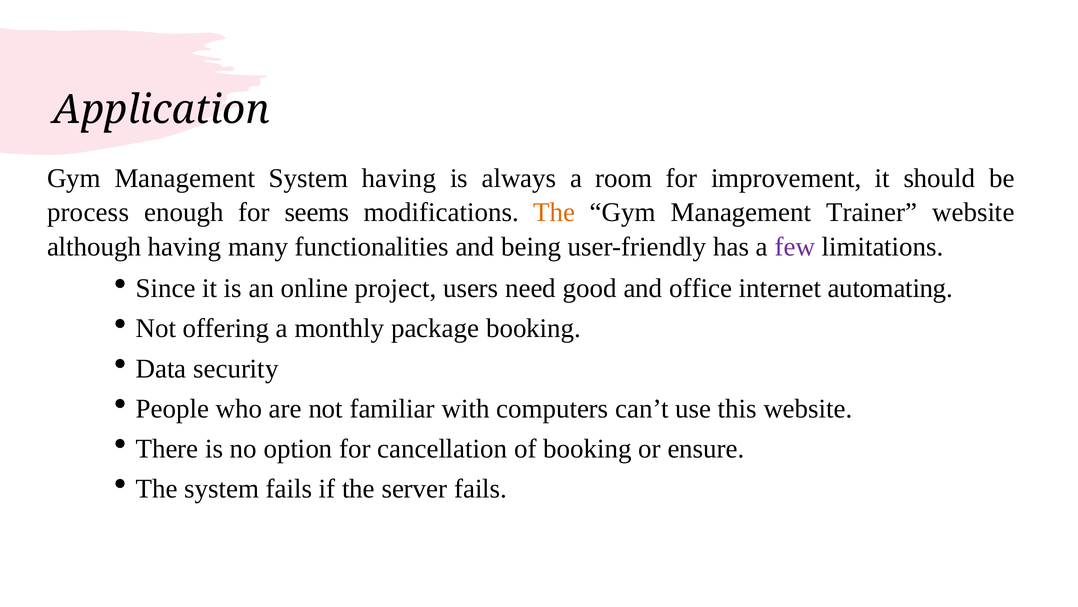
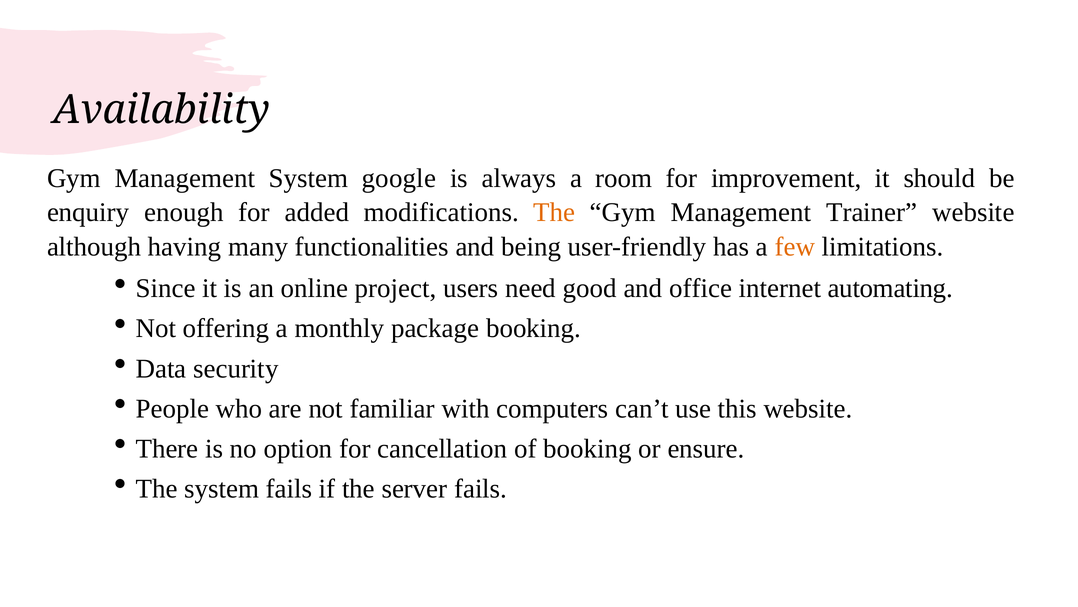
Application: Application -> Availability (161, 110)
System having: having -> google (399, 178)
process: process -> enquiry (88, 212)
seems: seems -> added (317, 212)
few colour: purple -> orange (795, 246)
